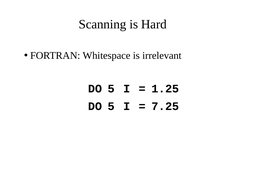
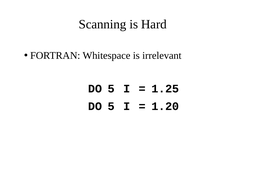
7.25: 7.25 -> 1.20 (165, 107)
